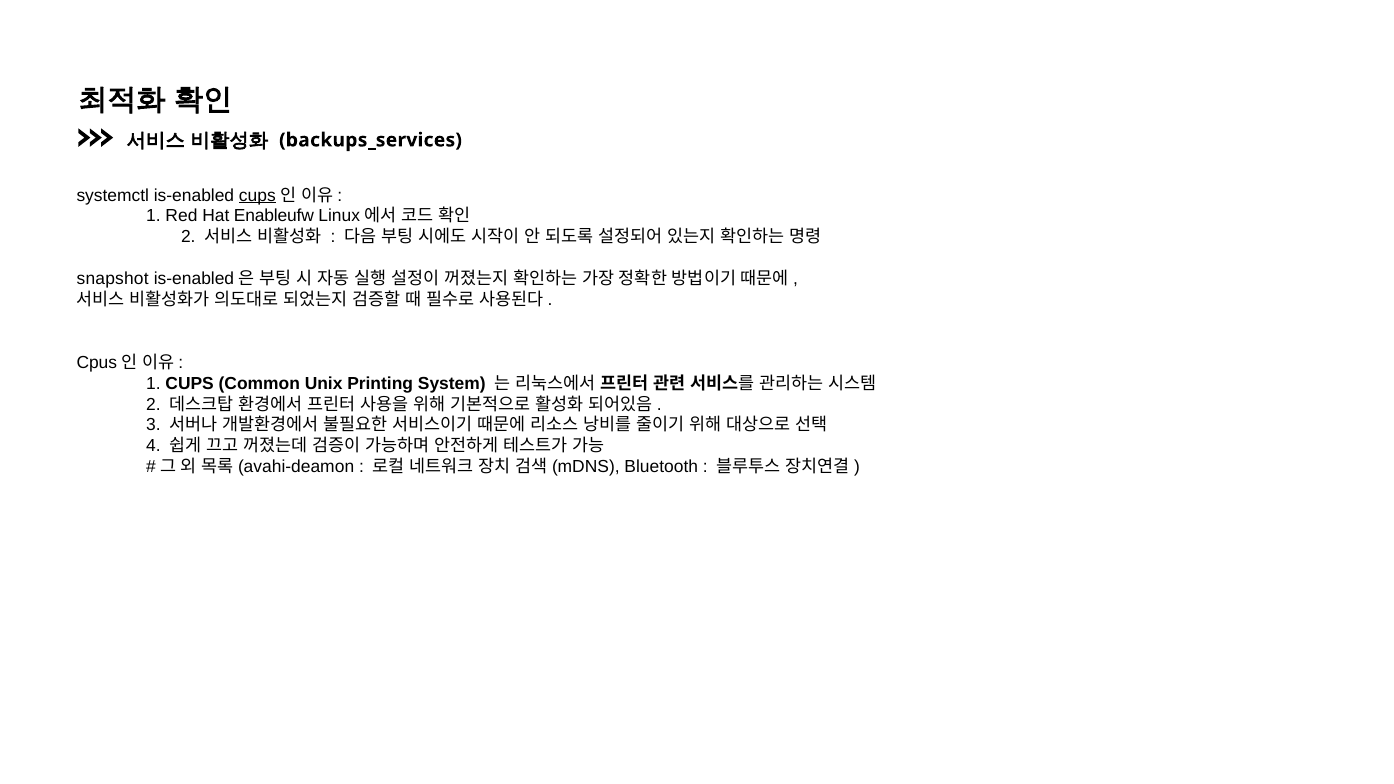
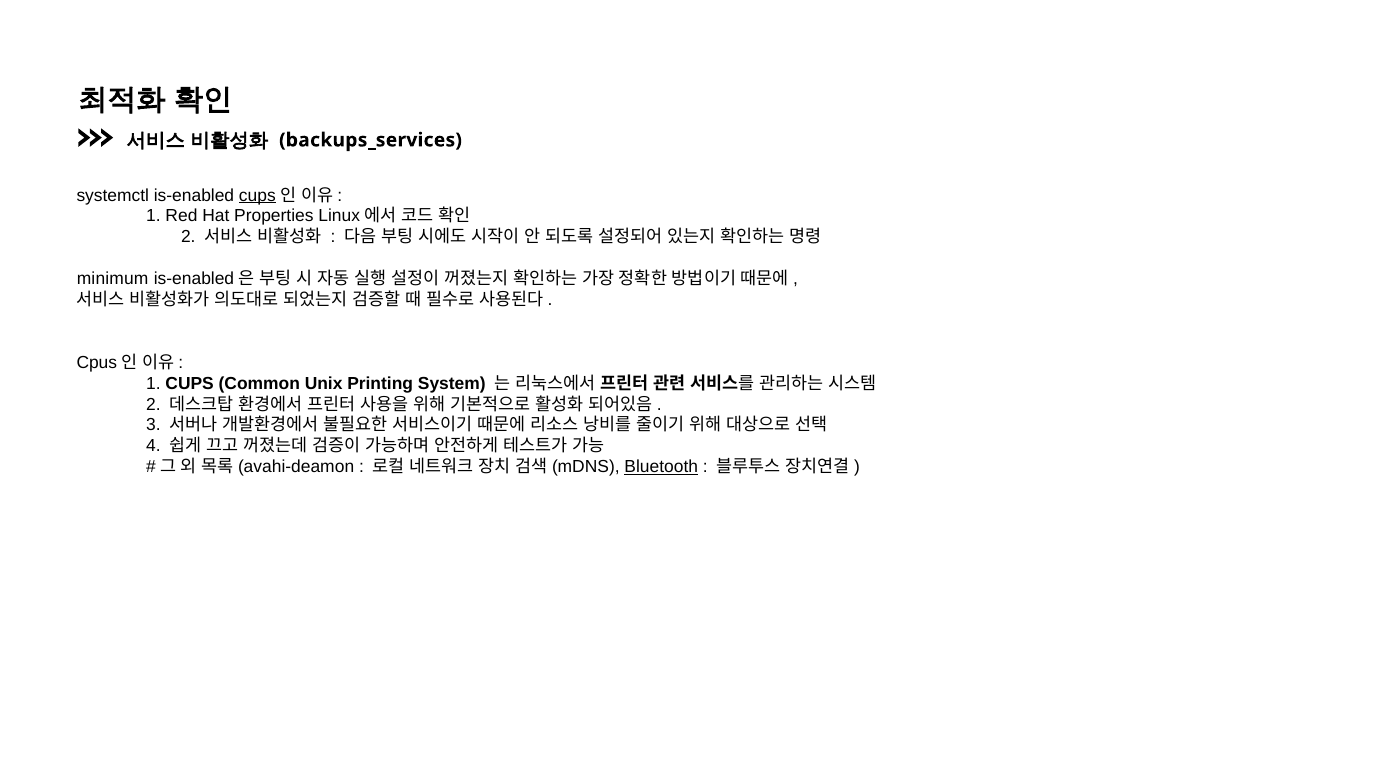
Enableufw: Enableufw -> Properties (274, 216)
snapshot: snapshot -> minimum (113, 279)
Bluetooth underline: none -> present (661, 467)
